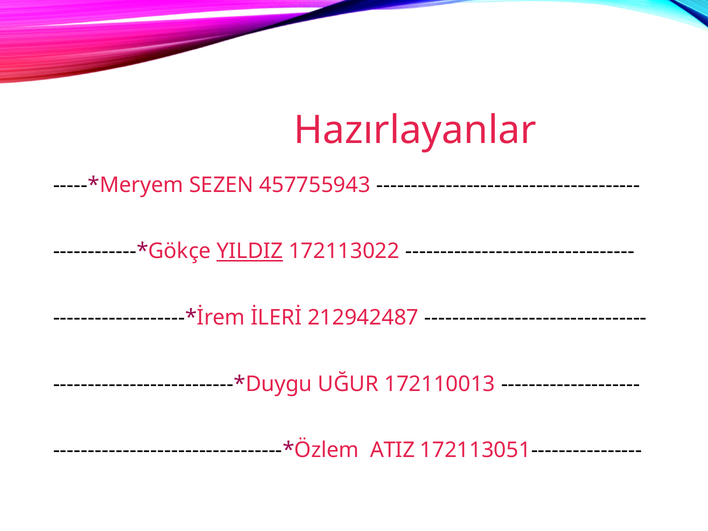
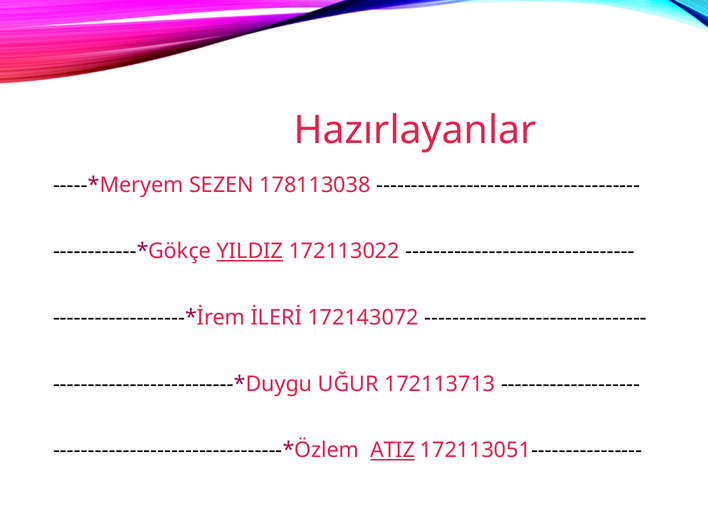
457755943: 457755943 -> 178113038 (315, 185)
212942487: 212942487 -> 172143072 (363, 318)
172110013: 172110013 -> 172113713 (440, 384)
ATIZ underline: none -> present (392, 450)
